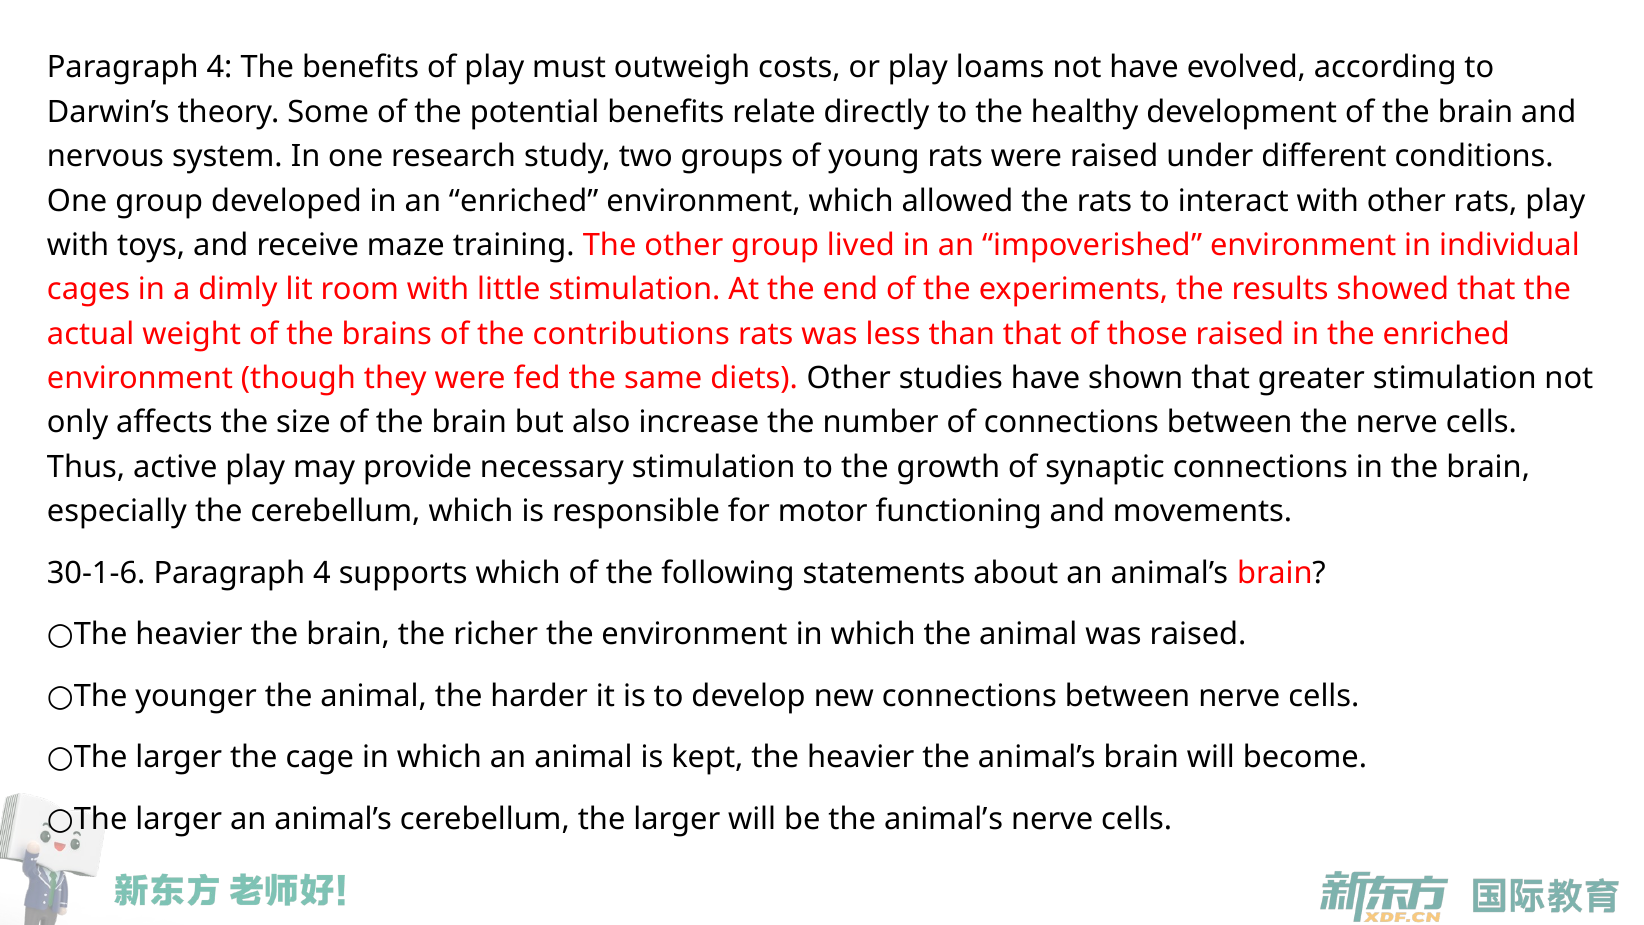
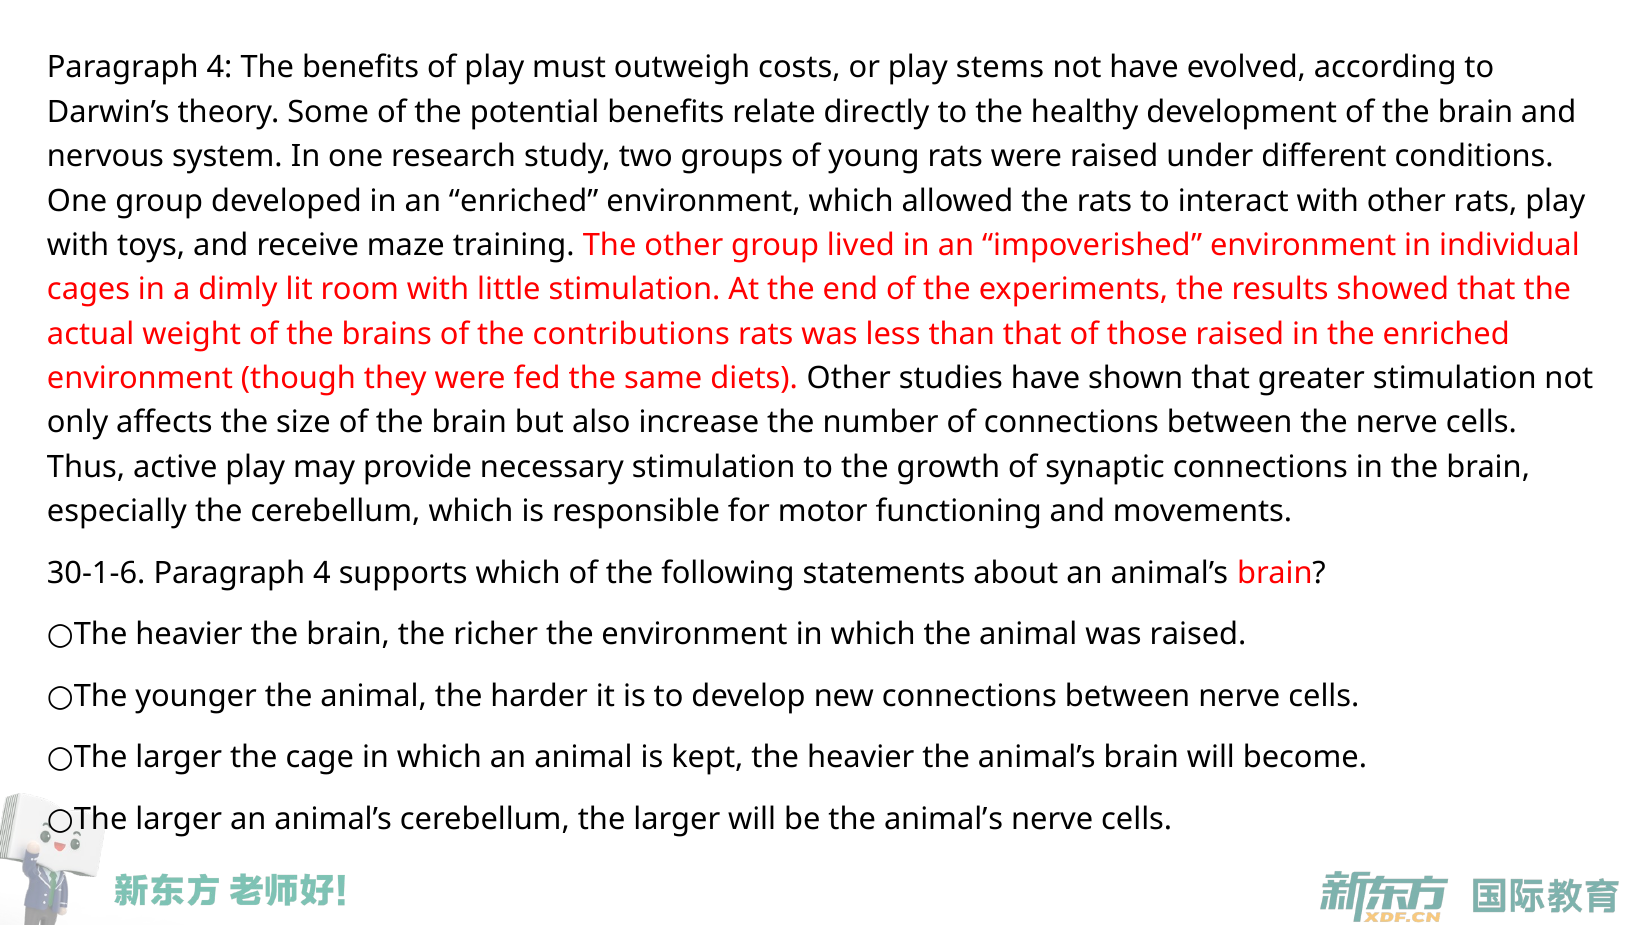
loams: loams -> stems (1000, 68)
